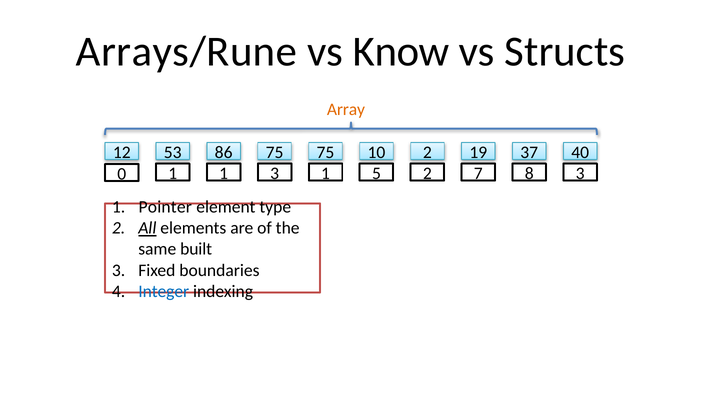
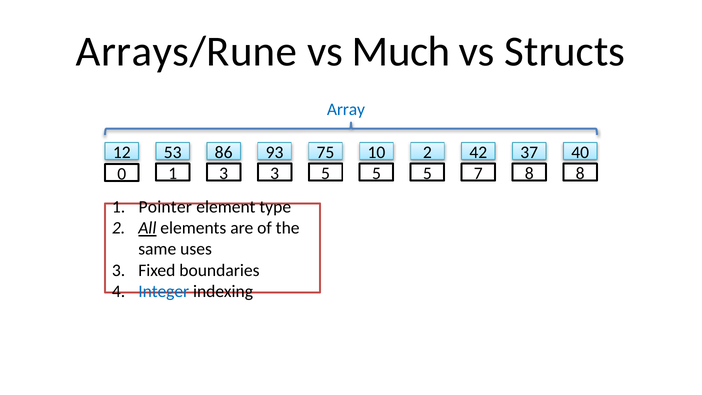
Know: Know -> Much (401, 52)
Array colour: orange -> blue (346, 109)
86 75: 75 -> 93 (275, 152)
19: 19 -> 42 (478, 152)
1 1: 1 -> 3 (224, 173)
3 1: 1 -> 5 (326, 173)
2: 2 -> 5 (427, 173)
8 3: 3 -> 8 (580, 173)
built: built -> uses (196, 249)
